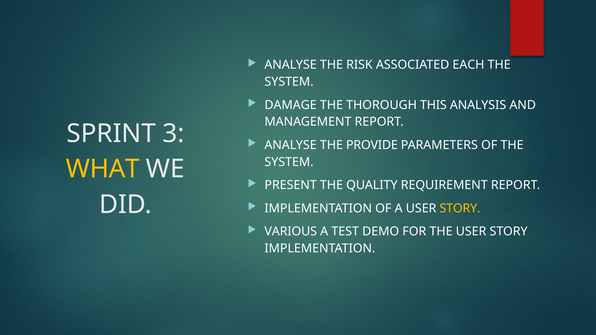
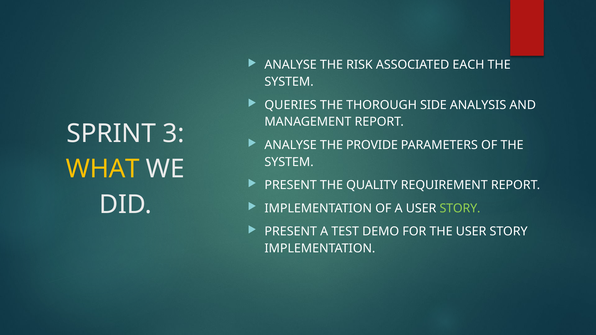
DAMAGE: DAMAGE -> QUERIES (291, 105)
THIS: THIS -> SIDE (433, 105)
STORY colour: yellow -> light green (460, 209)
VARIOUS: VARIOUS -> PRESENT (291, 232)
